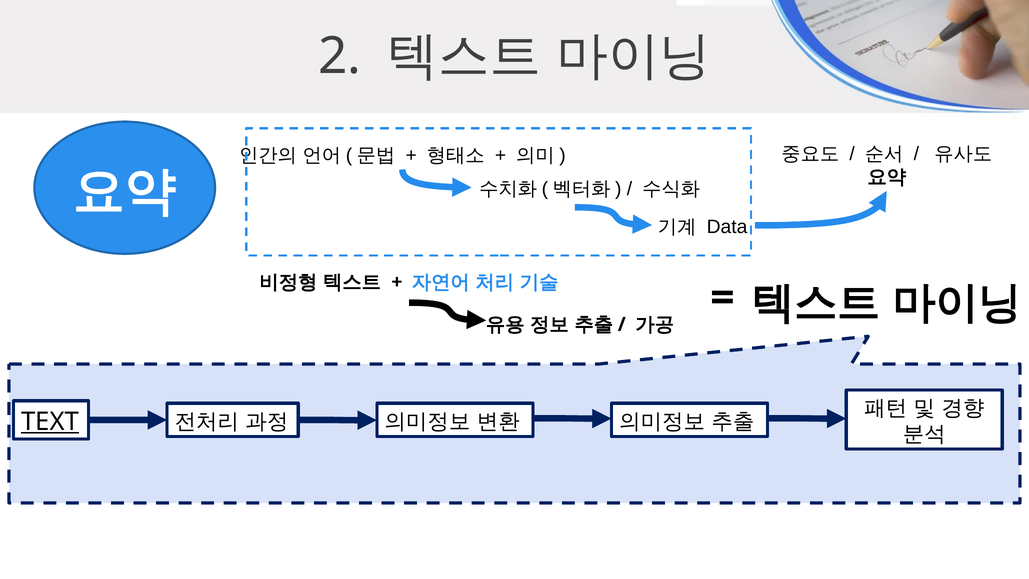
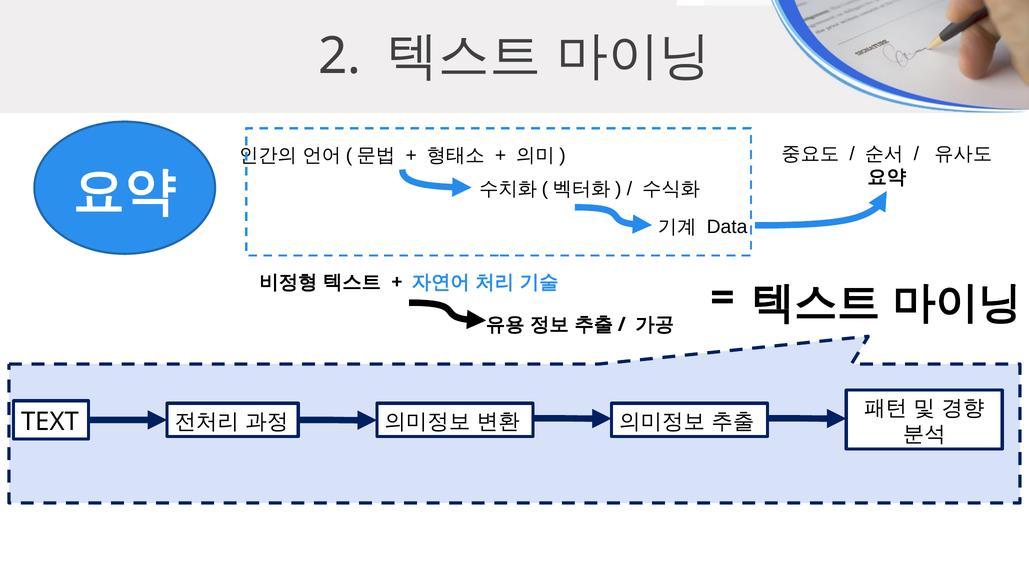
TEXT underline: present -> none (50, 422)
